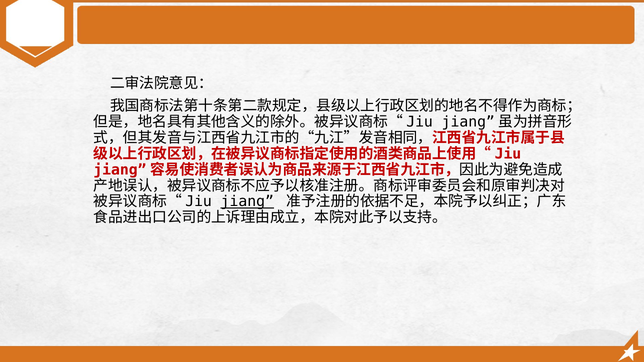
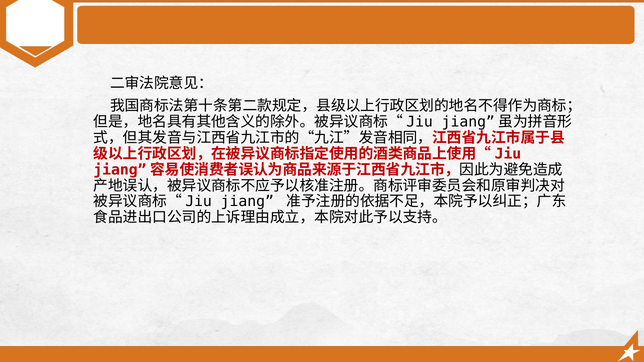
jiang underline: present -> none (247, 202)
